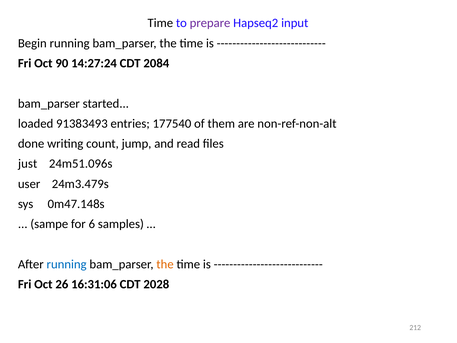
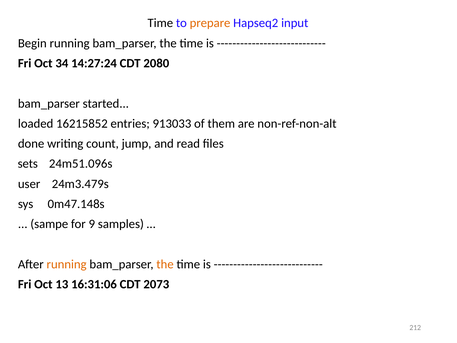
prepare colour: purple -> orange (210, 23)
90: 90 -> 34 (62, 63)
2084: 2084 -> 2080 (156, 63)
91383493: 91383493 -> 16215852 (82, 124)
177540: 177540 -> 913033 (172, 124)
just: just -> sets (28, 164)
6: 6 -> 9 (92, 224)
running colour: blue -> orange (67, 264)
26: 26 -> 13 (62, 284)
2028: 2028 -> 2073 (156, 284)
